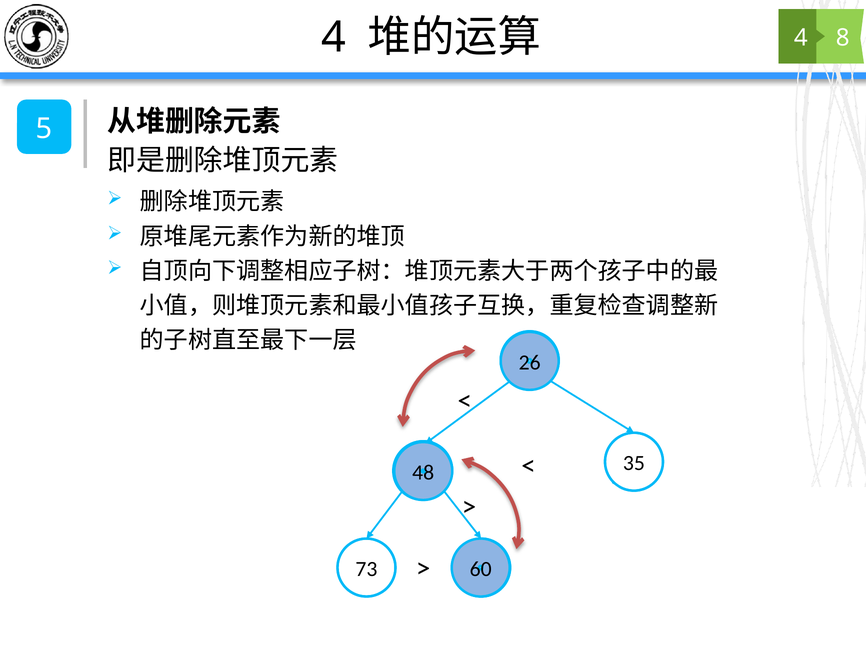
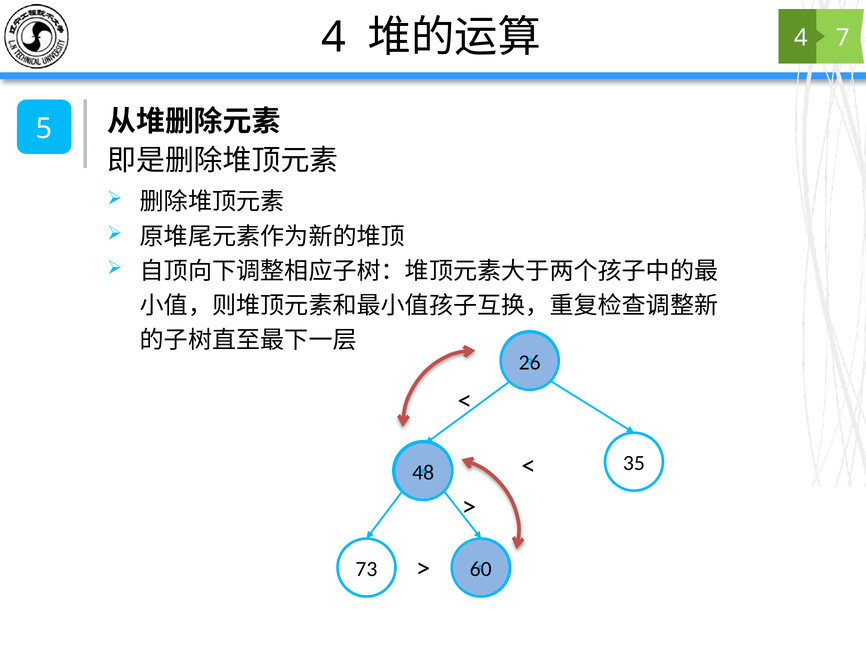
8: 8 -> 7 (843, 38)
